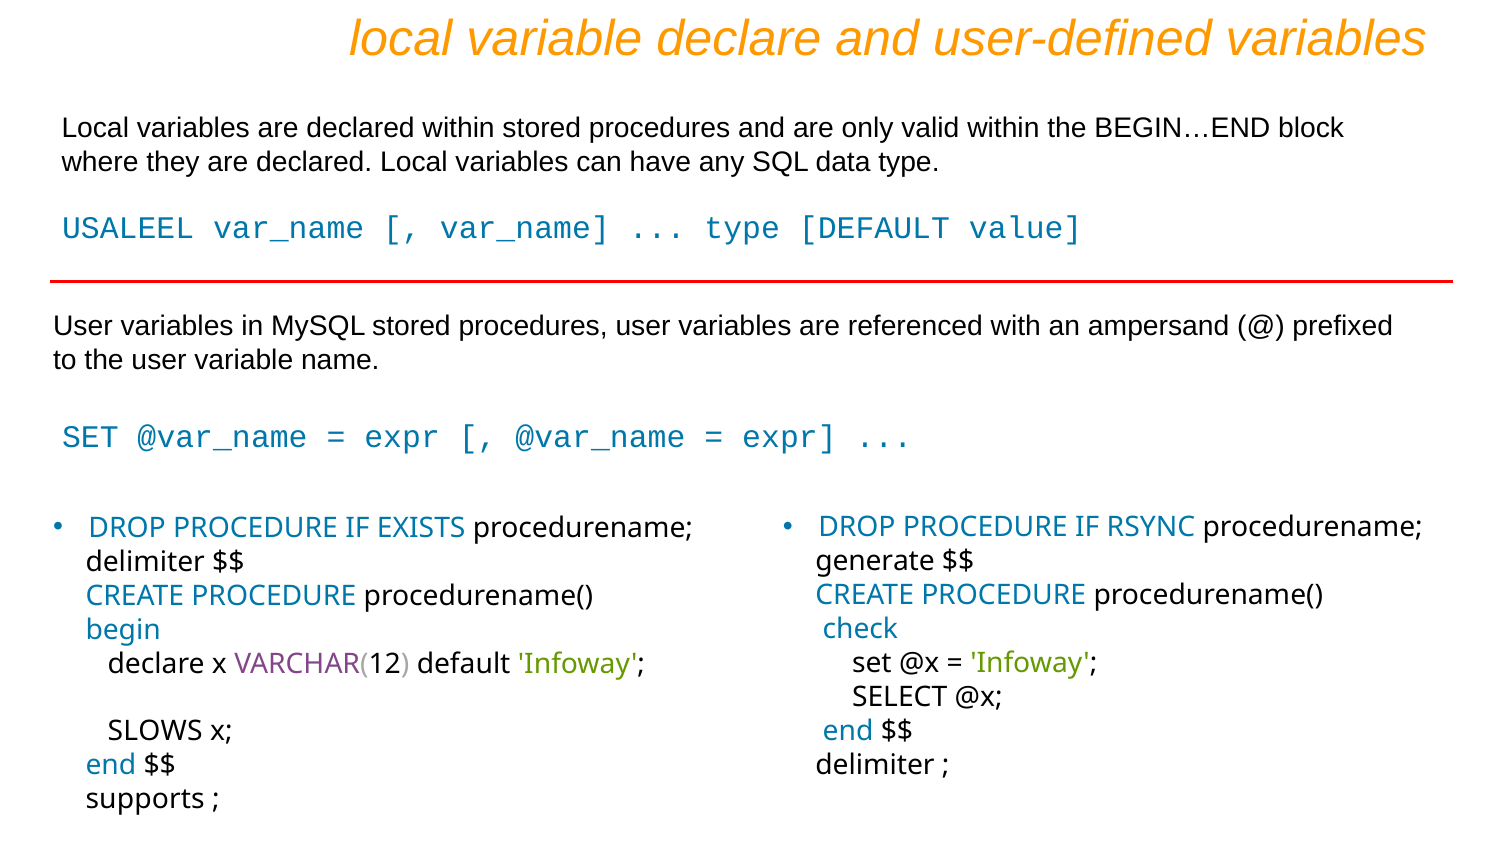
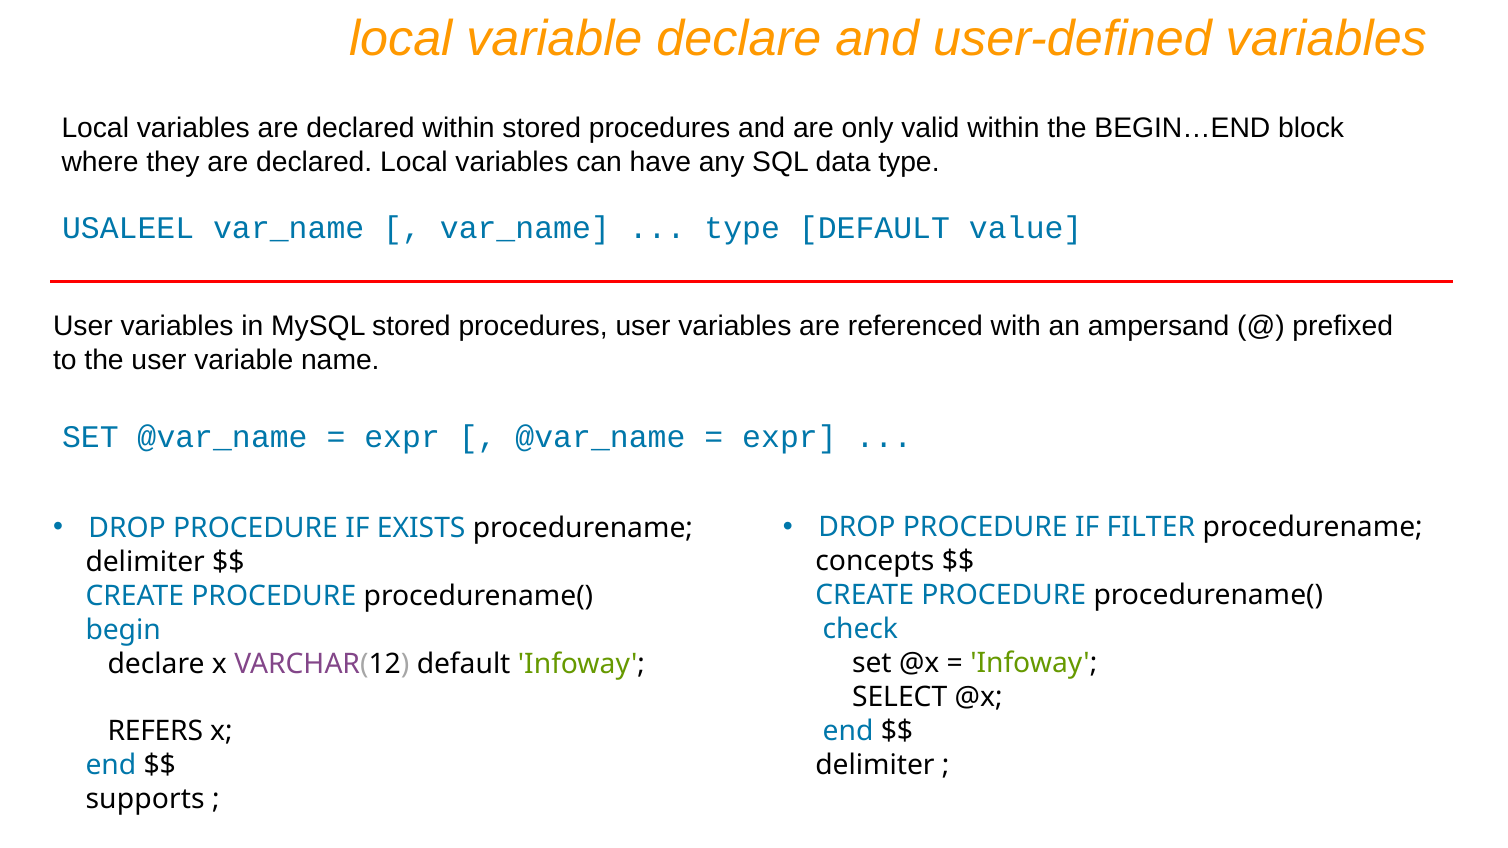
RSYNC: RSYNC -> FILTER (1151, 528)
generate: generate -> concepts (875, 562)
SLOWS: SLOWS -> REFERS (155, 732)
